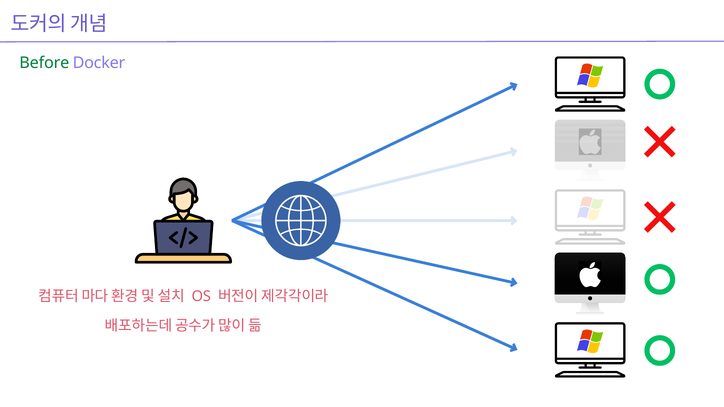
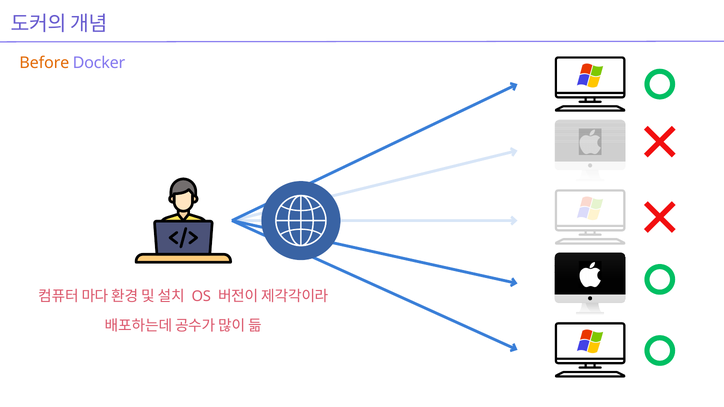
Before colour: green -> orange (44, 63)
